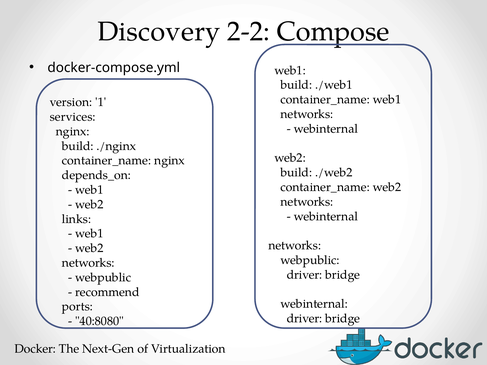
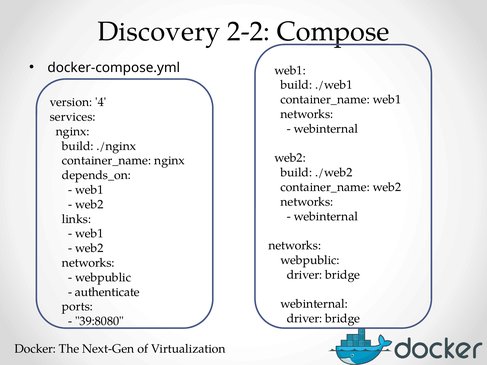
1: 1 -> 4 (101, 102)
recommend: recommend -> authenticate (107, 292)
40:8080: 40:8080 -> 39:8080 (99, 321)
